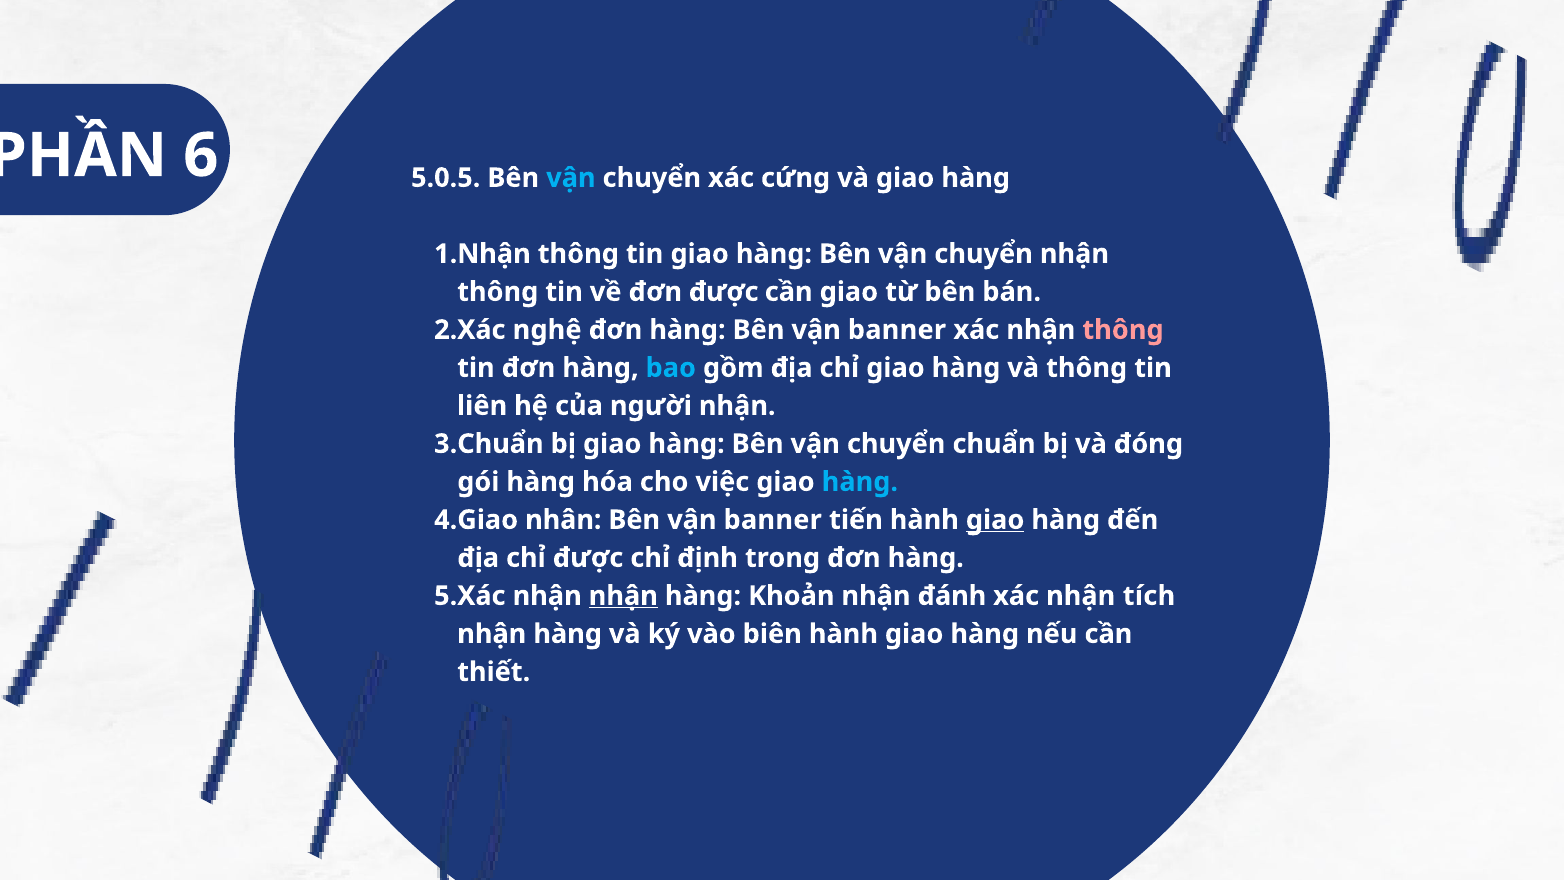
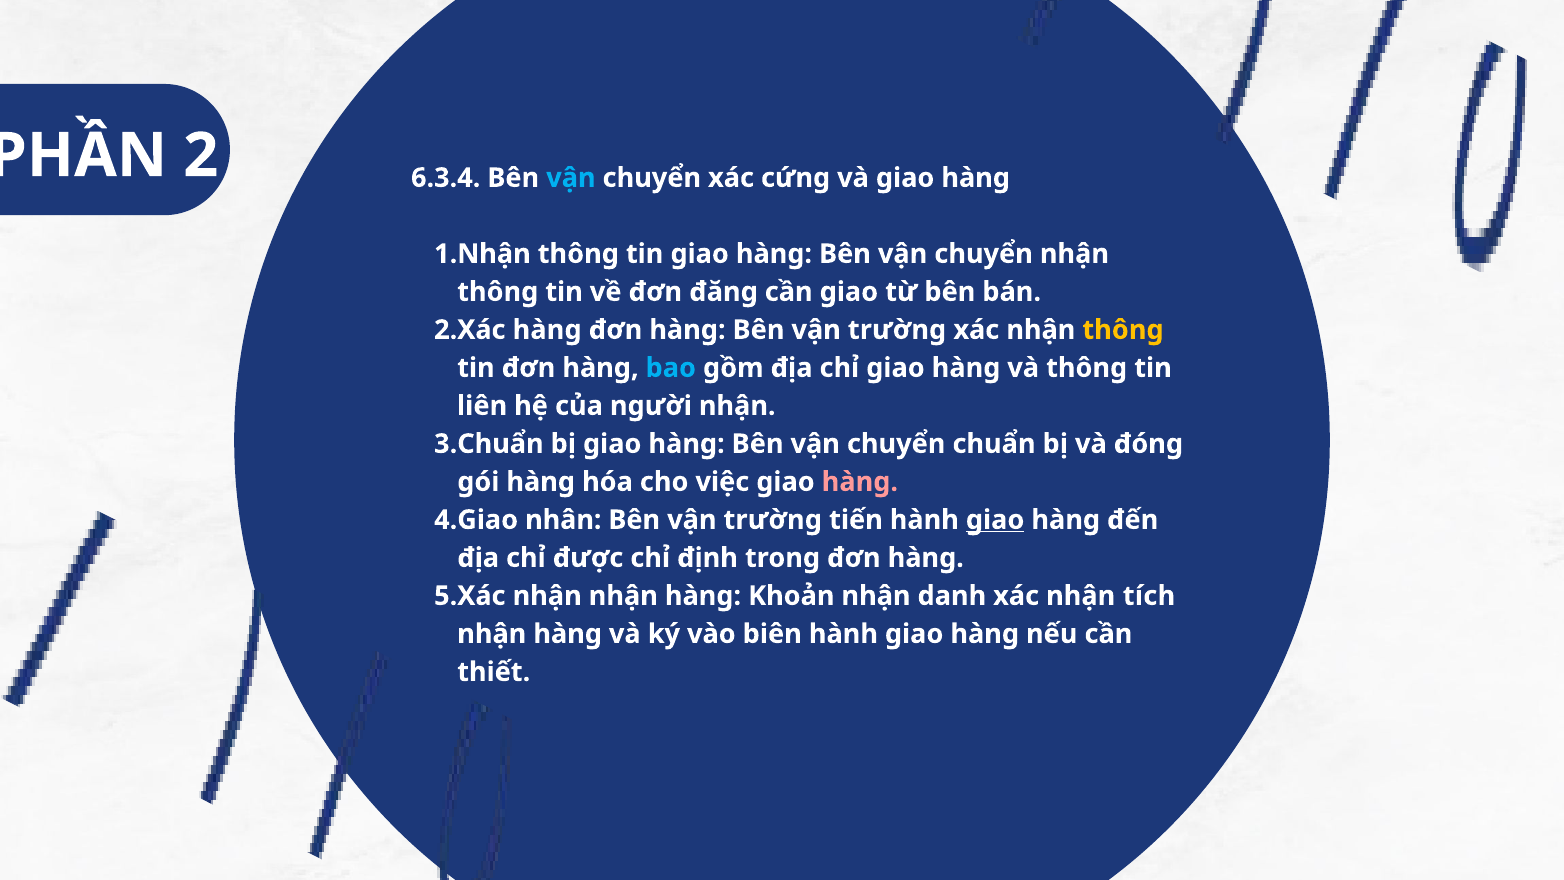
6: 6 -> 2 (201, 156)
5.0.5: 5.0.5 -> 6.3.4 (446, 178)
đơn được: được -> đăng (723, 292)
nghệ: nghệ -> hàng (547, 330)
hàng Bên vận banner: banner -> trường (897, 330)
thông colour: pink -> yellow (1123, 330)
hàng colour: light blue -> pink (860, 482)
banner: banner -> trường (773, 520)
nhận underline: present -> none (623, 596)
đánh: đánh -> danh (952, 596)
